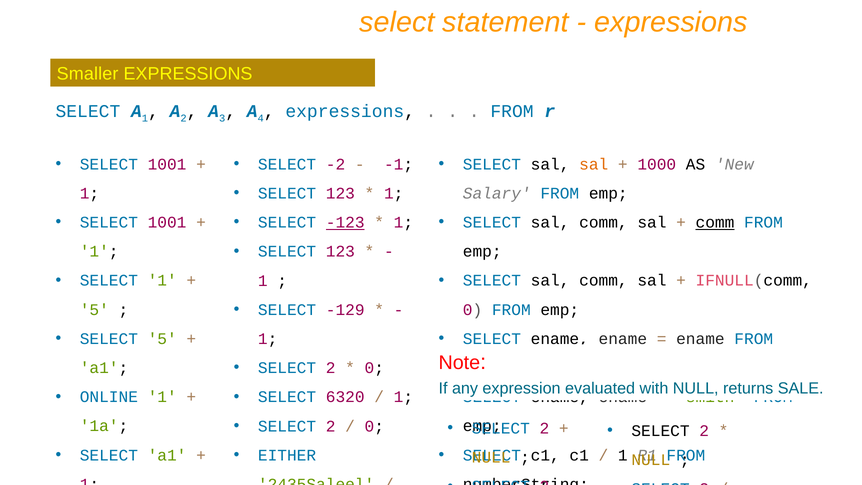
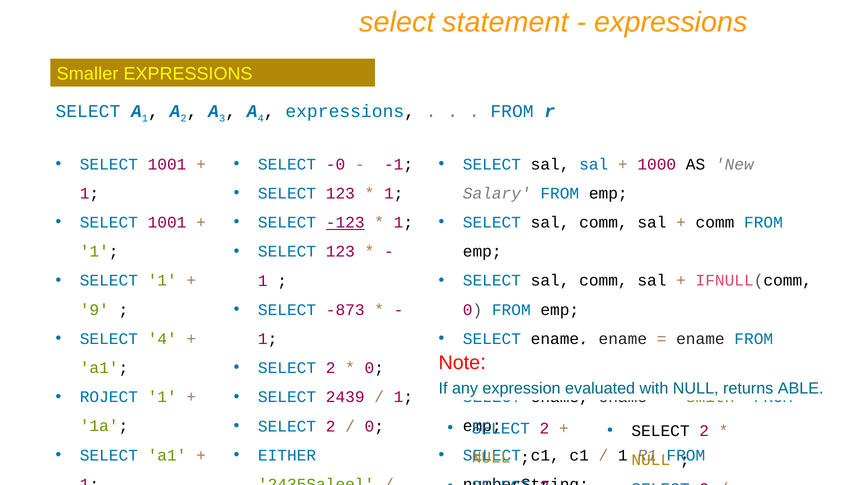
sal colour: orange -> blue (594, 164)
-2: -2 -> -0 (336, 164)
comm underline: present -> none (715, 222)
-129: -129 -> -873 (345, 310)
5: 5 -> 9 (94, 310)
SELECT 5: 5 -> 4 (162, 339)
SALE: SALE -> ABLE (801, 388)
ONLINE: ONLINE -> ROJECT (109, 397)
6320: 6320 -> 2439 (345, 397)
